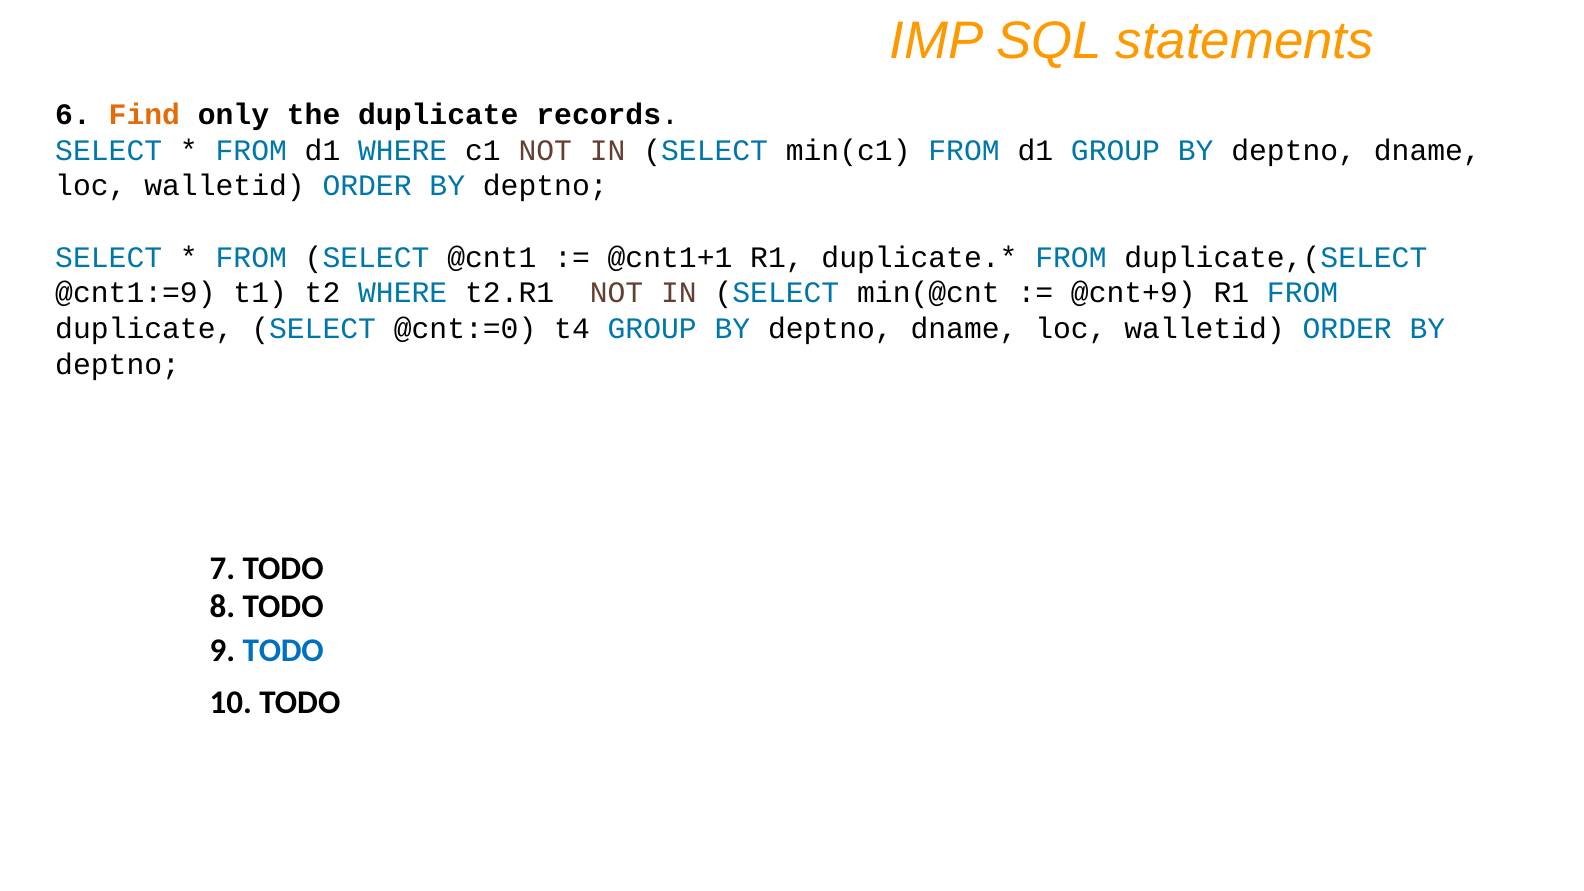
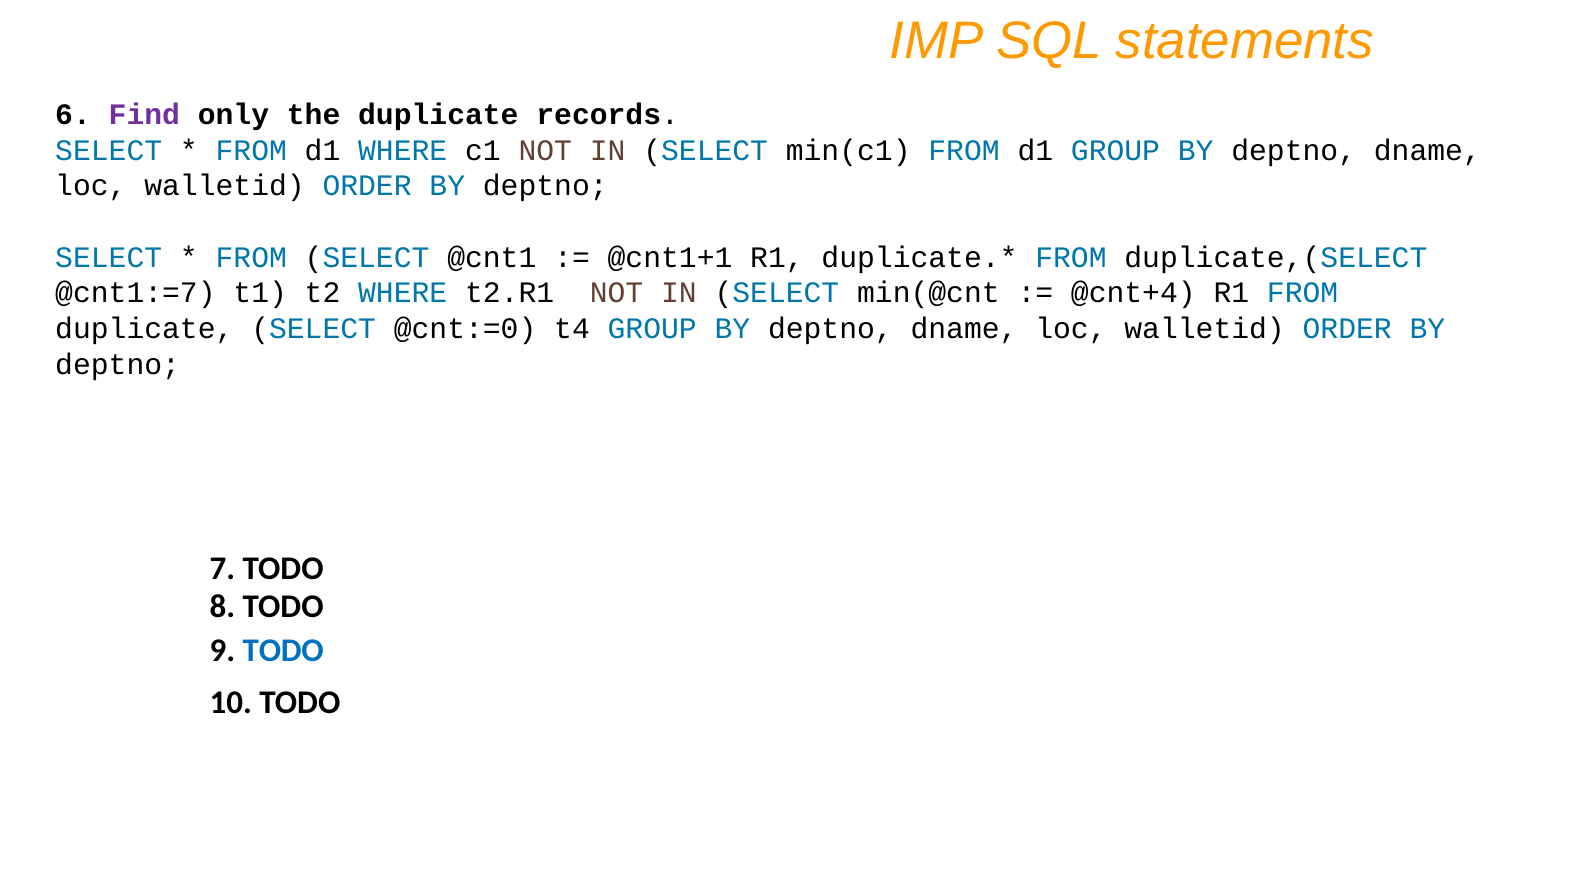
Find colour: orange -> purple (144, 115)
@cnt1:=9: @cnt1:=9 -> @cnt1:=7 (135, 293)
@cnt+9: @cnt+9 -> @cnt+4 (1133, 293)
